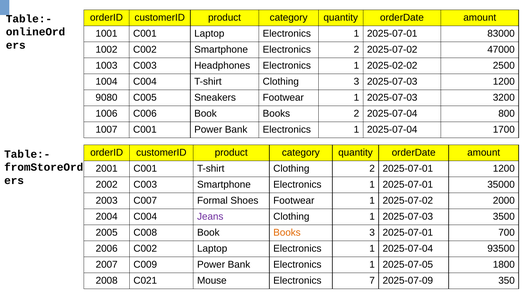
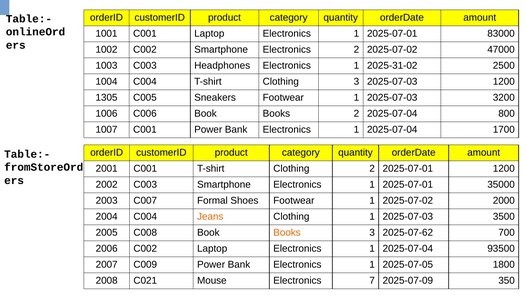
2025-02-02: 2025-02-02 -> 2025-31-02 (392, 65)
9080: 9080 -> 1305 (107, 97)
Jeans colour: purple -> orange (210, 216)
3 2025-07-01: 2025-07-01 -> 2025-07-62 (408, 232)
